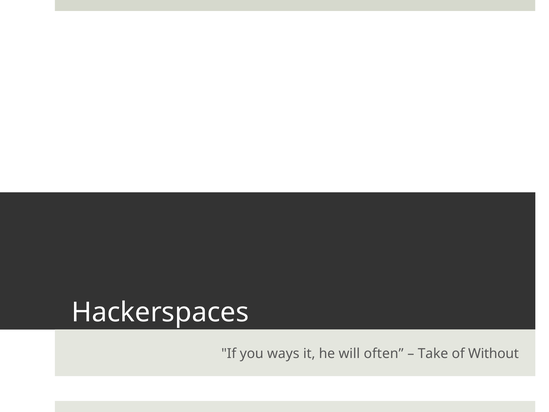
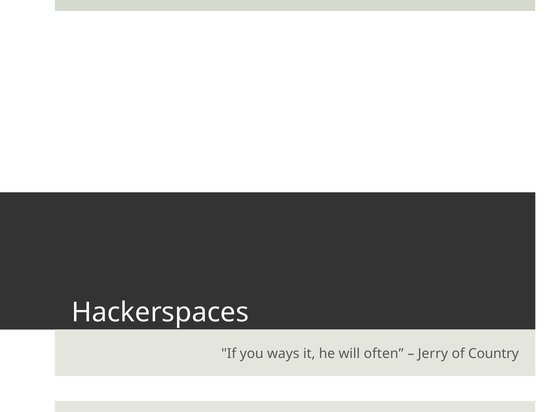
Take: Take -> Jerry (433, 354)
Without: Without -> Country (493, 354)
